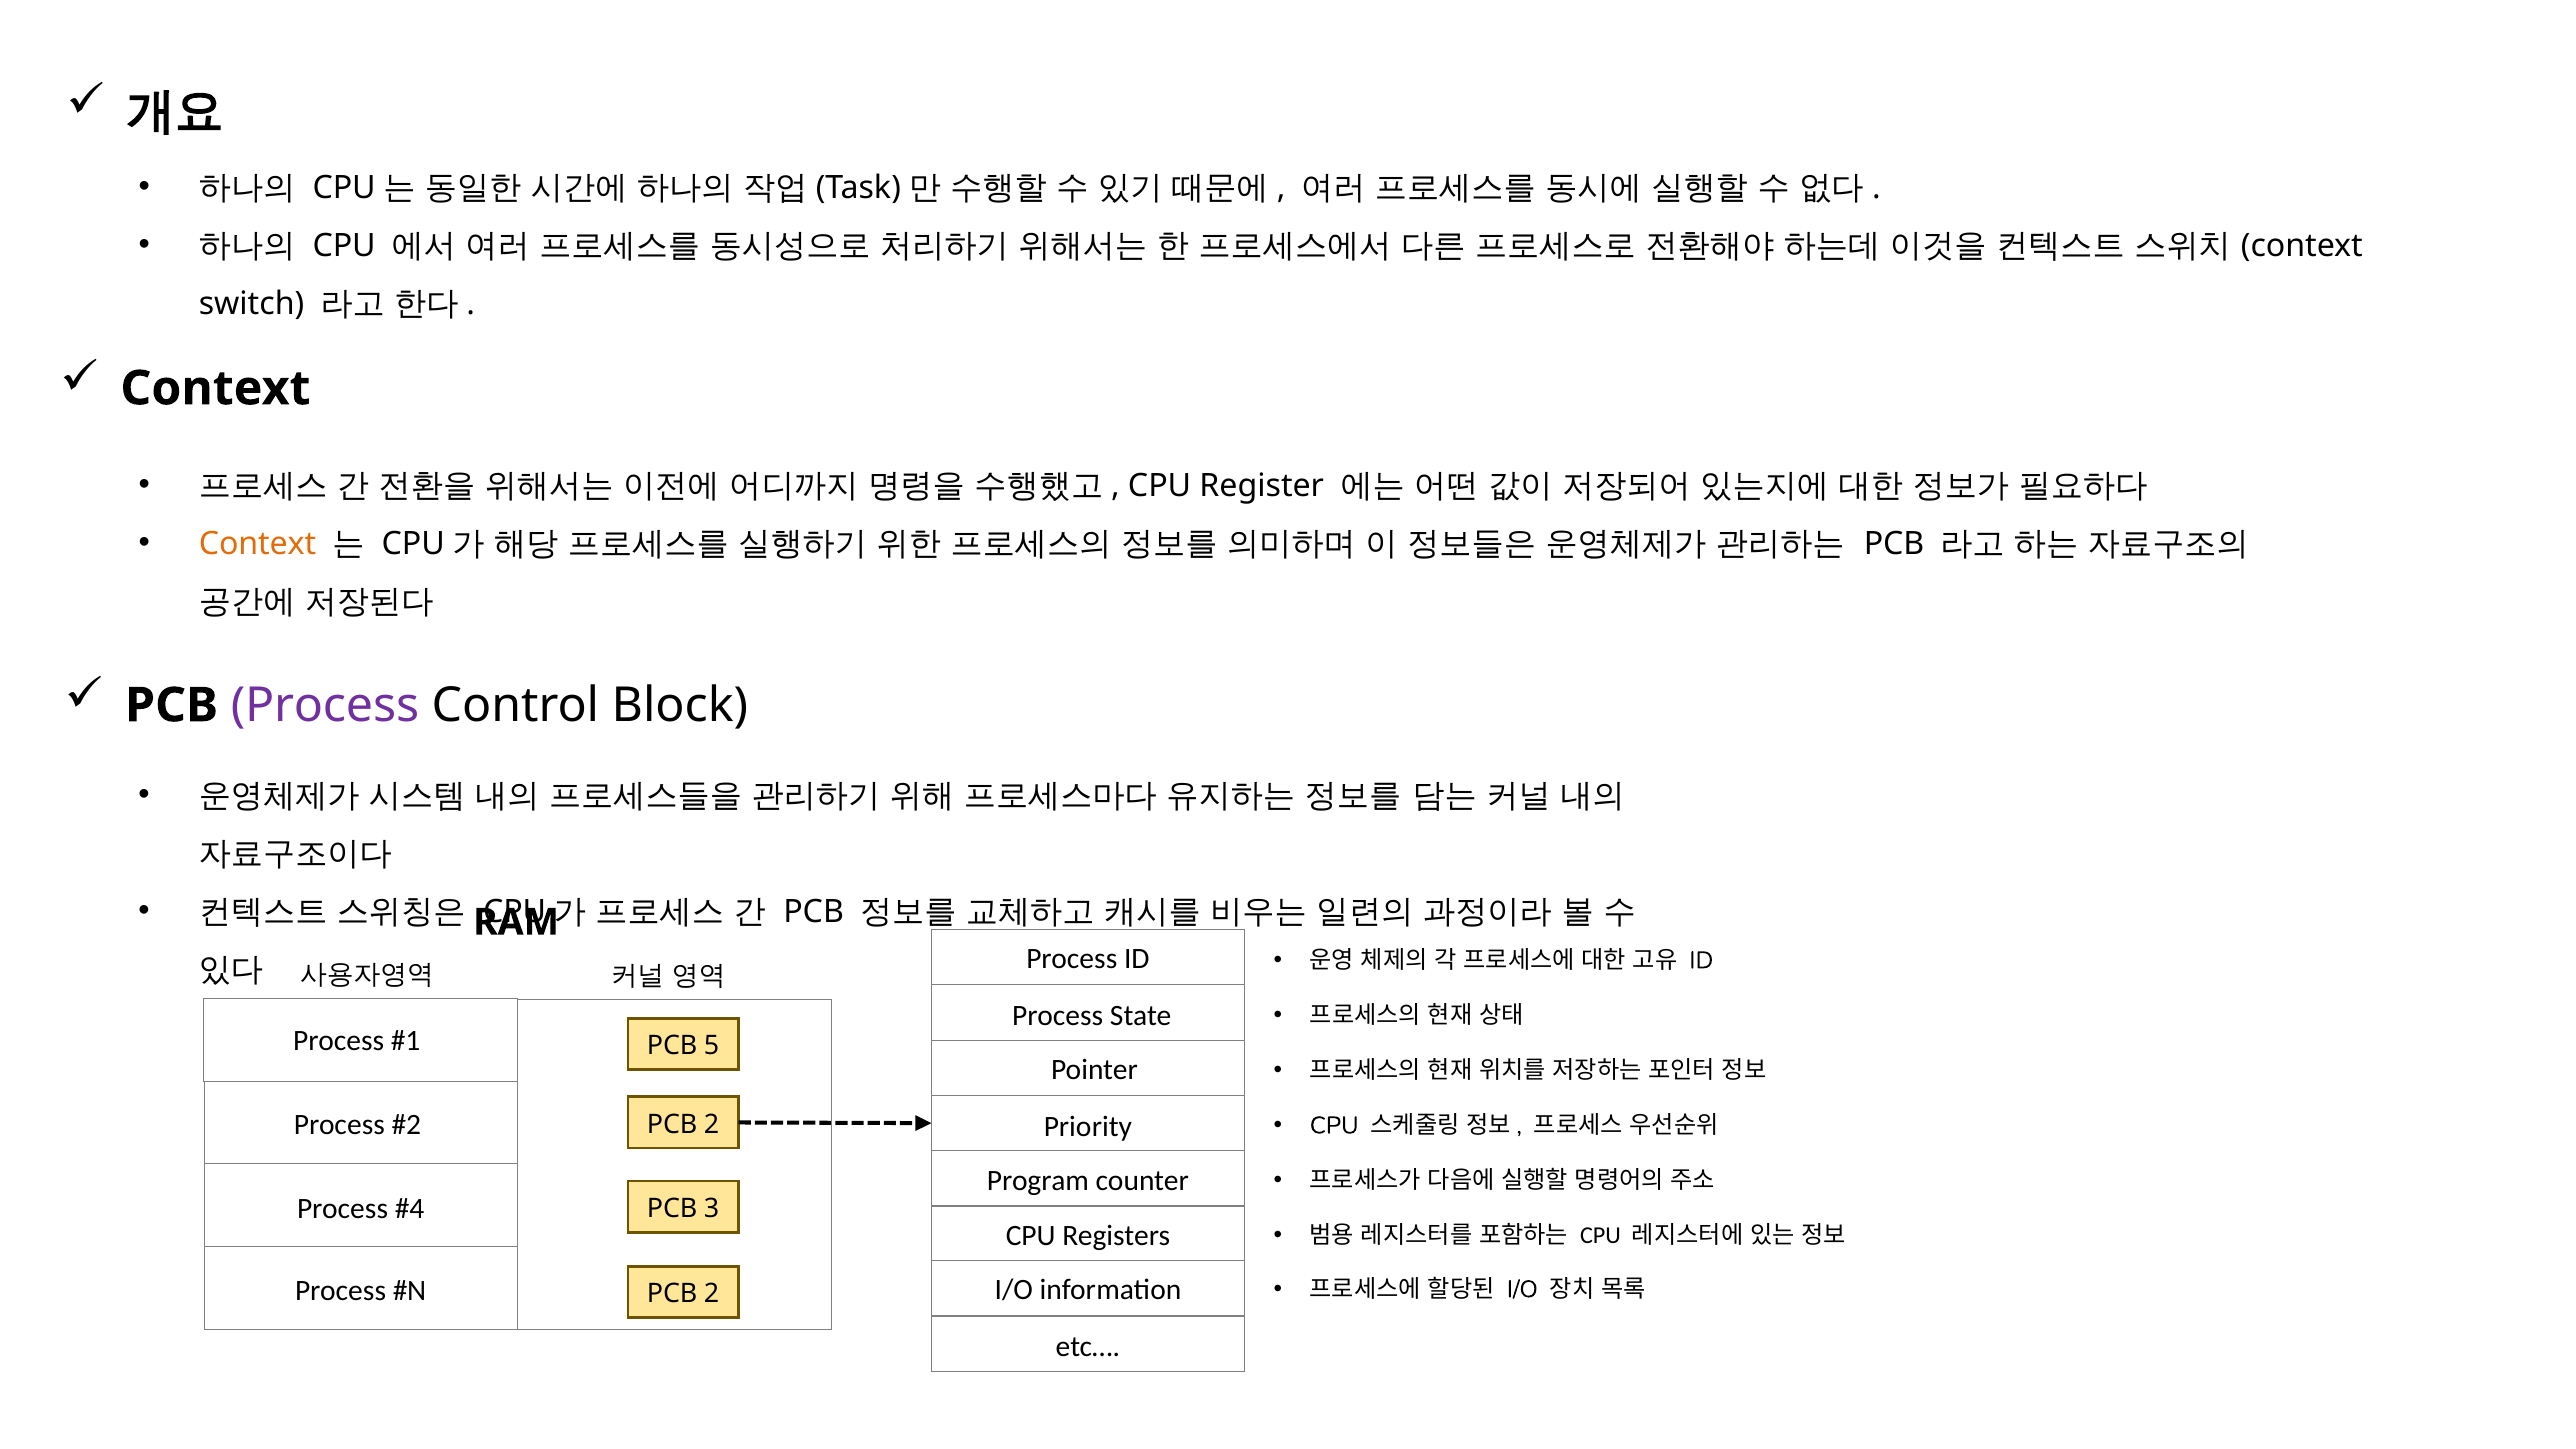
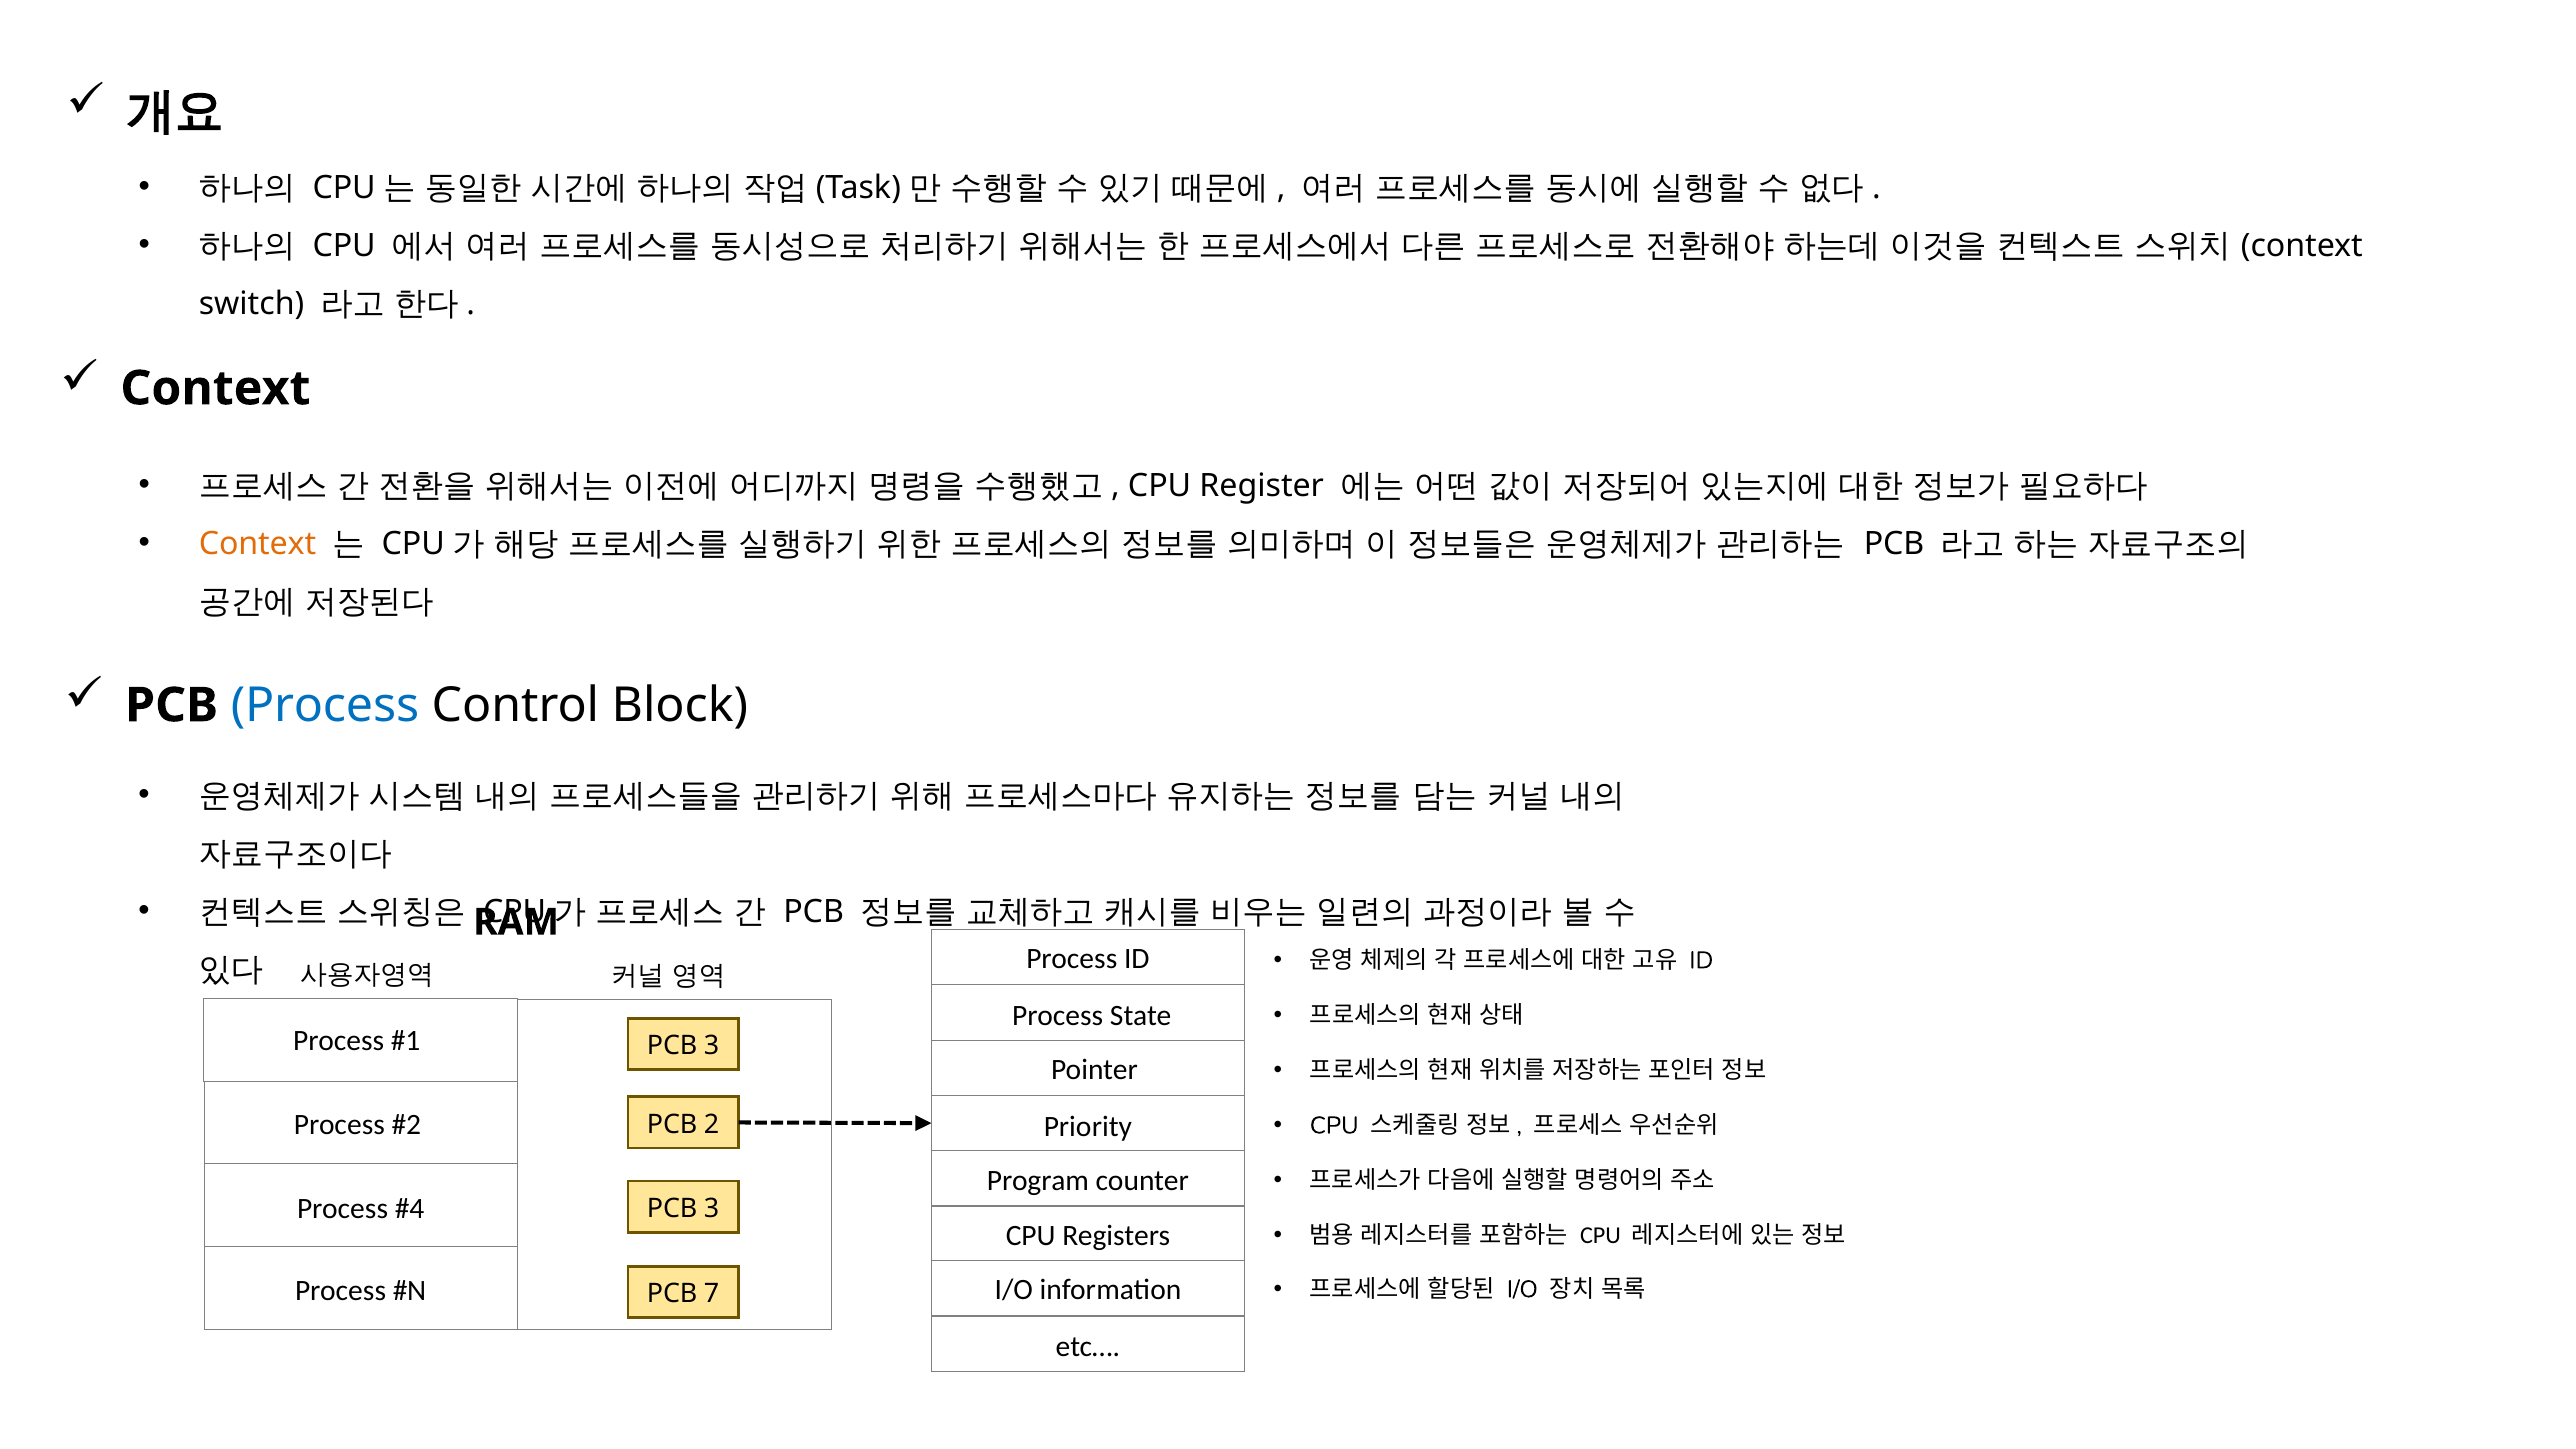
Process colour: purple -> blue (325, 705)
5: 5 -> 3 (712, 1046)
2: 2 -> 7 (712, 1294)
